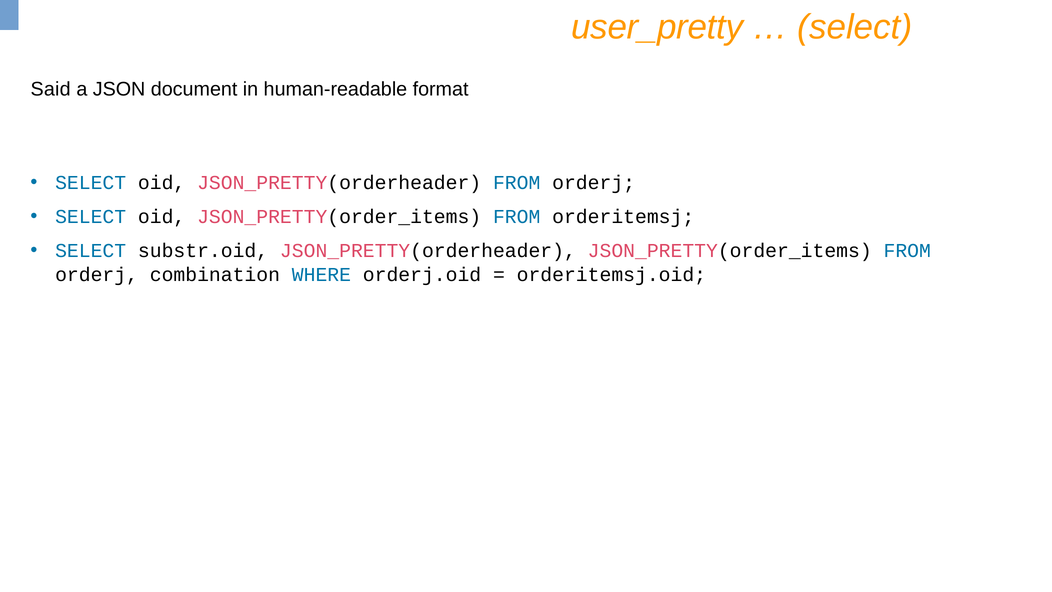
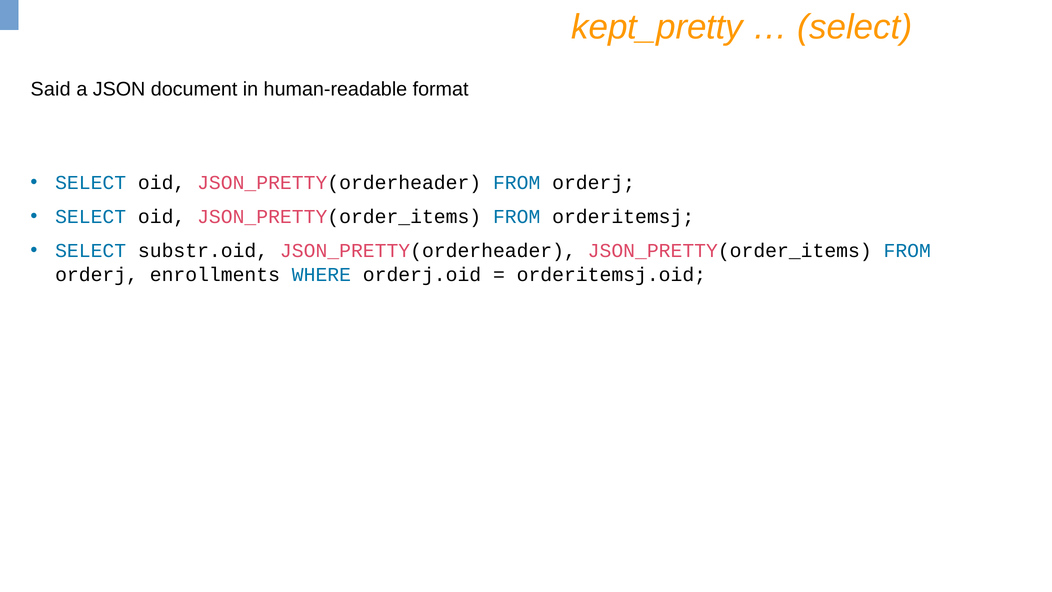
user_pretty: user_pretty -> kept_pretty (657, 27)
combination: combination -> enrollments (215, 274)
